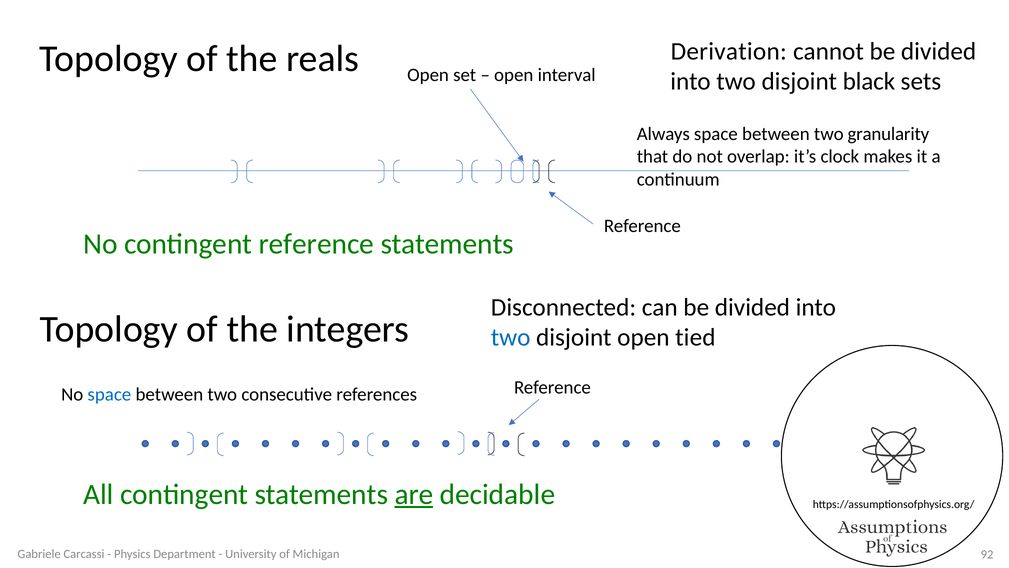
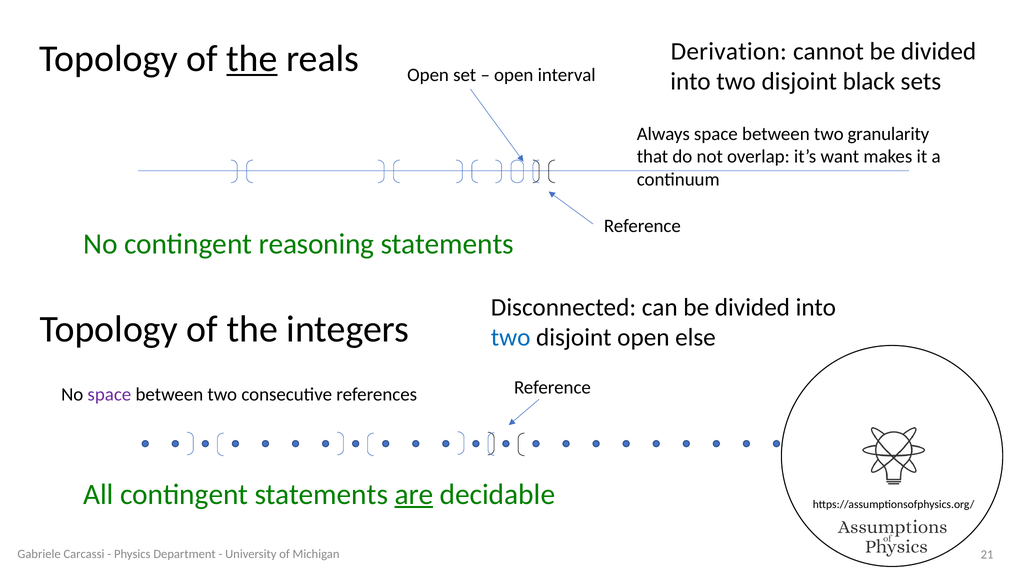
the underline: none -> present (252, 59)
clock: clock -> want (840, 157)
contingent reference: reference -> reasoning (316, 244)
tied: tied -> else (695, 337)
space colour: blue -> purple (109, 394)
92: 92 -> 21 (987, 554)
